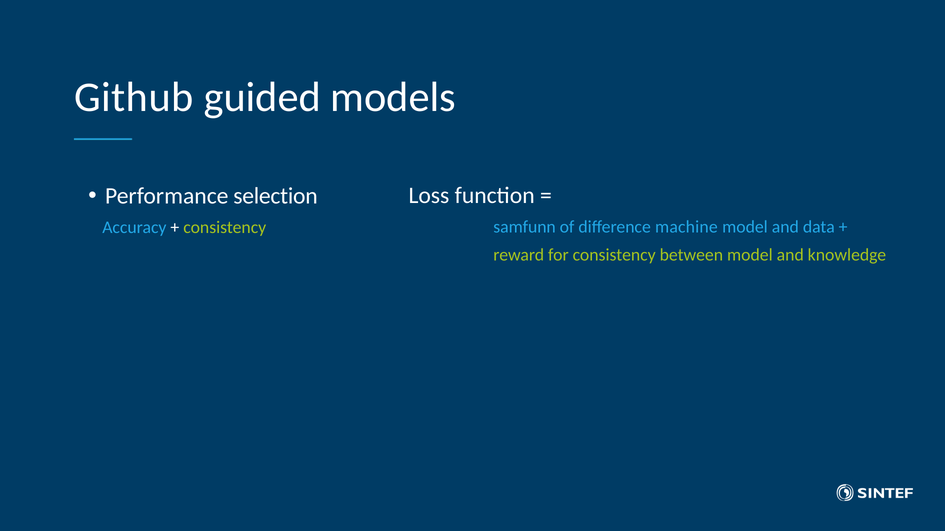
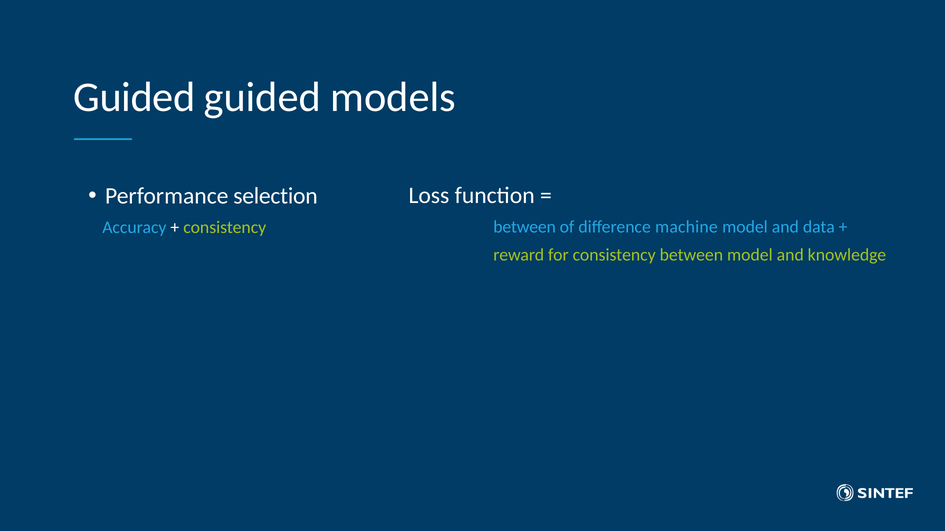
Github: Github -> Guided (134, 97)
samfunn: samfunn -> between (525, 227)
